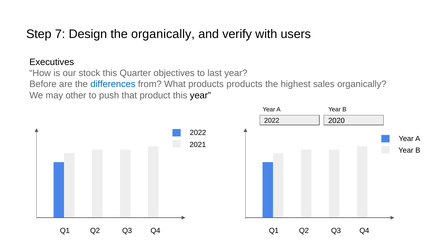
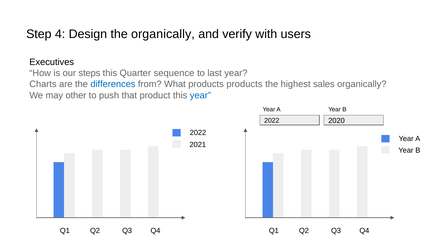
7: 7 -> 4 (60, 34)
stock: stock -> steps (89, 73)
objectives: objectives -> sequence (174, 73)
Before: Before -> Charts (43, 84)
year colour: black -> blue (200, 95)
